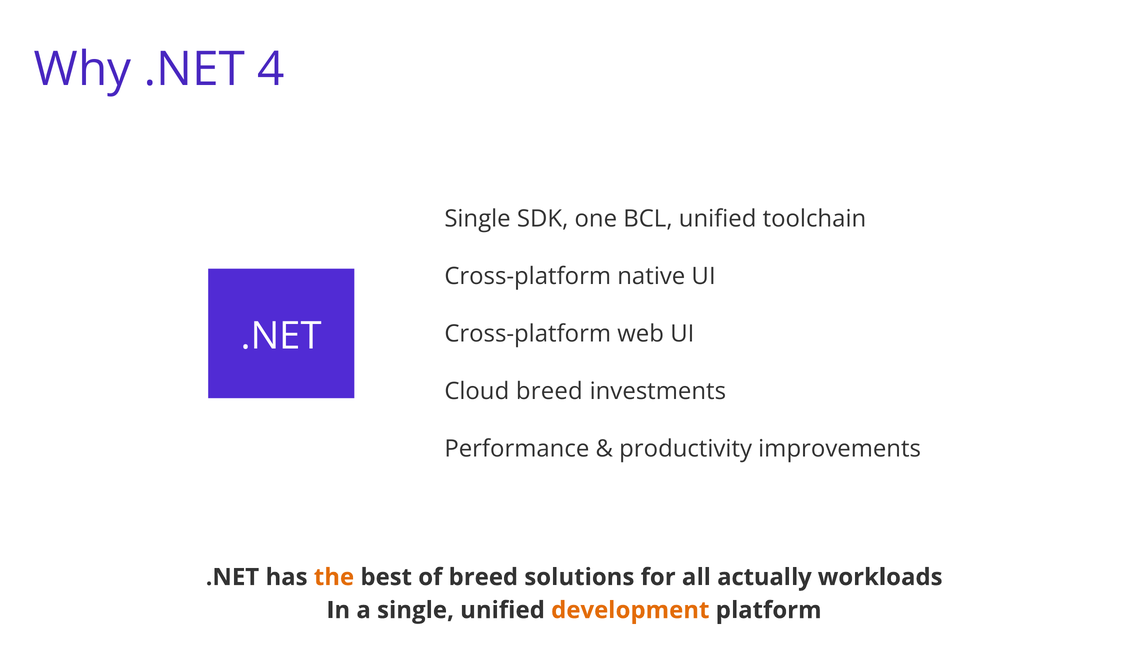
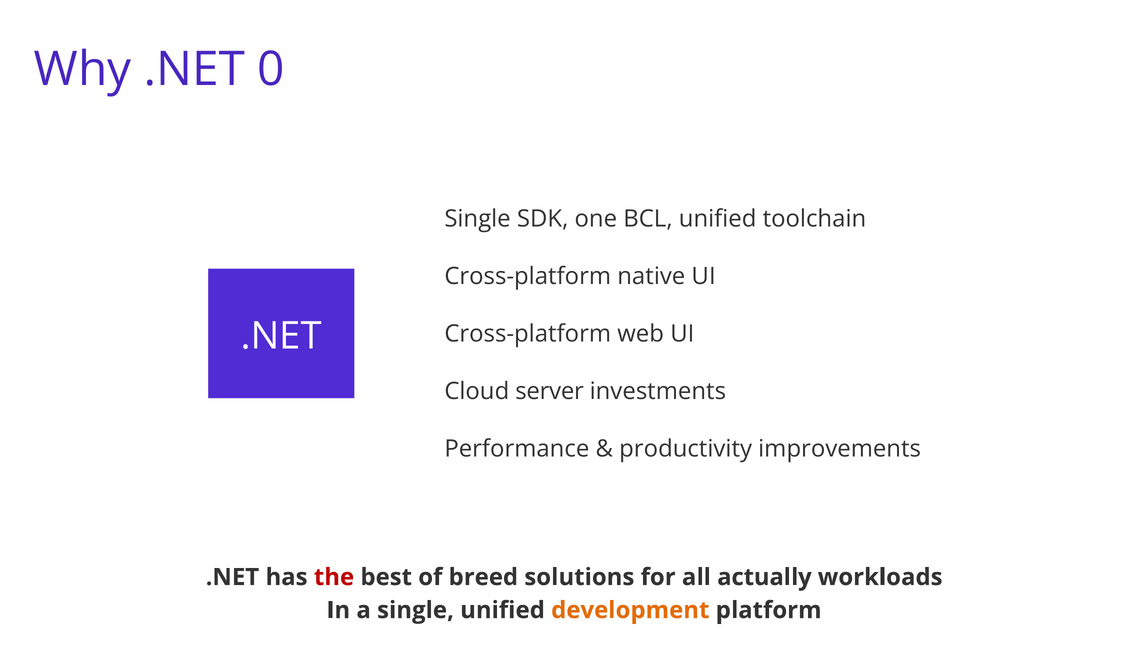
4: 4 -> 0 (271, 69)
Cloud breed: breed -> server (550, 391)
the colour: orange -> red (334, 577)
